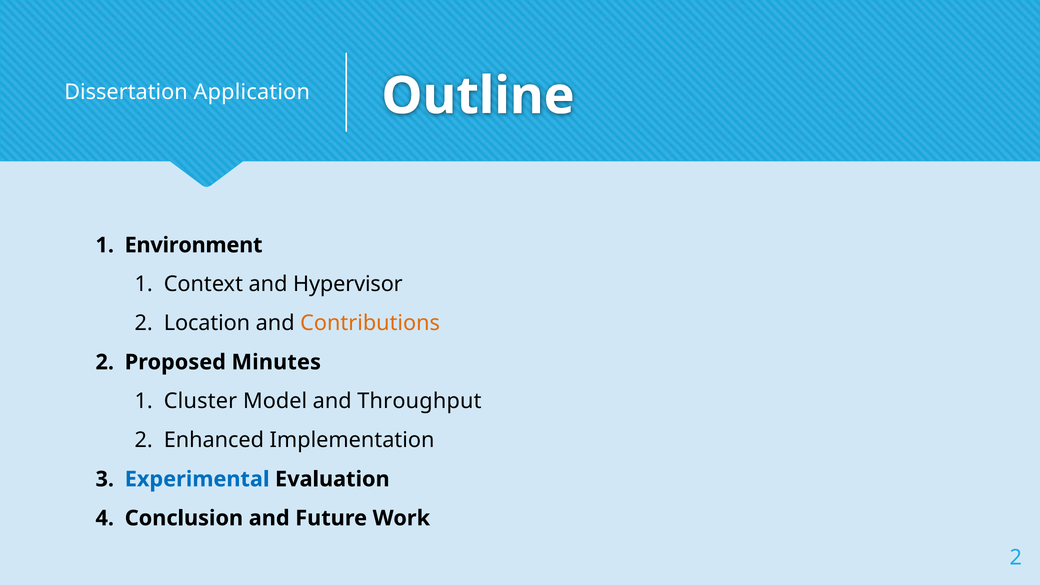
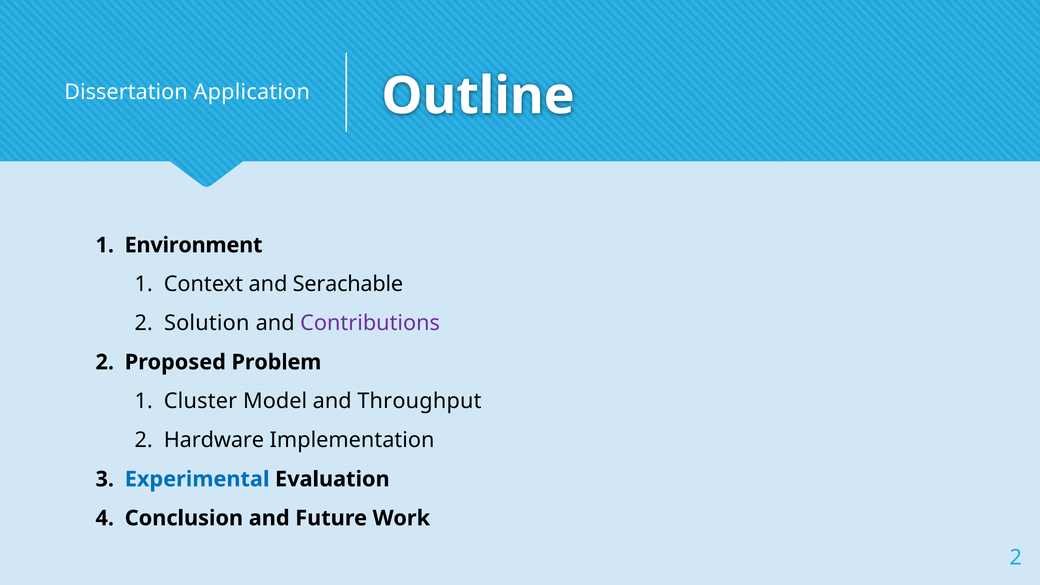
Hypervisor: Hypervisor -> Serachable (348, 284)
Location: Location -> Solution (207, 323)
Contributions colour: orange -> purple (370, 323)
Minutes: Minutes -> Problem (276, 362)
Enhanced: Enhanced -> Hardware (214, 440)
